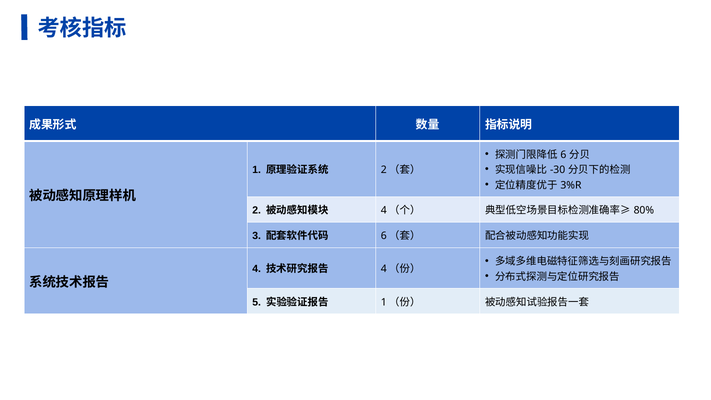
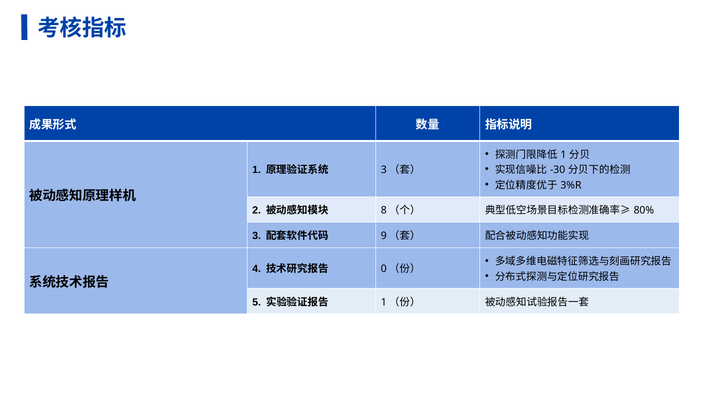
6: 6 -> 1 (563, 155)
2: 2 -> 3 (384, 170)
4: 4 -> 8 (384, 211)
6: 6 -> 9 (384, 236)
4: 4 -> 0 (384, 269)
